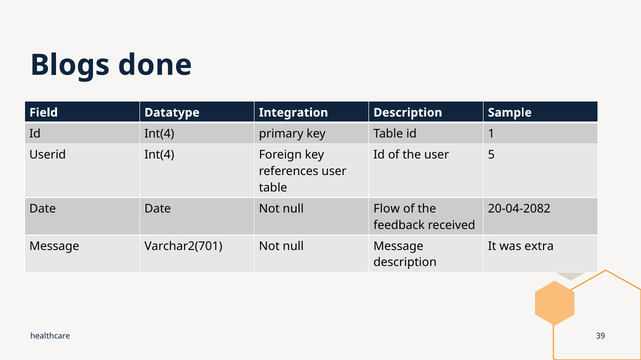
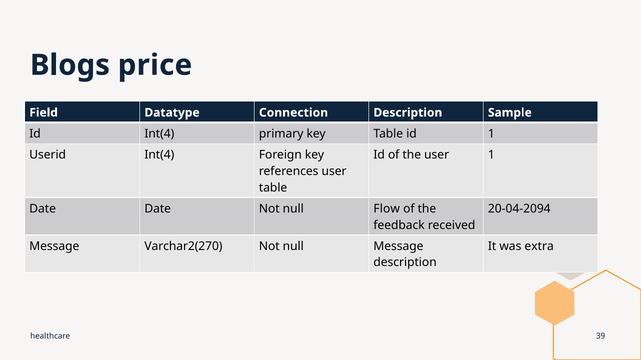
done: done -> price (155, 65)
Integration: Integration -> Connection (294, 113)
user 5: 5 -> 1 (491, 155)
20-04-2082: 20-04-2082 -> 20-04-2094 (519, 209)
Varchar2(701: Varchar2(701 -> Varchar2(270 (183, 247)
